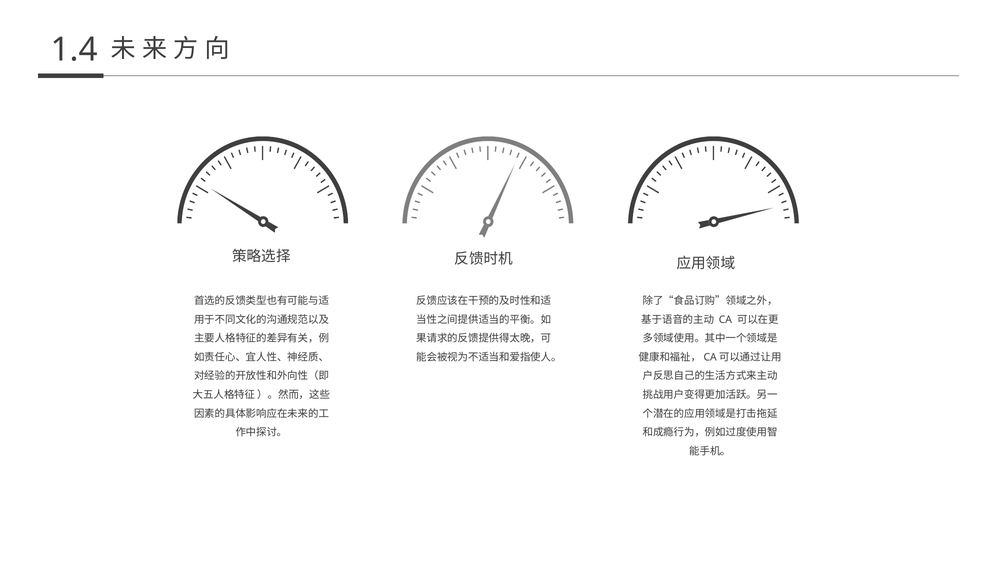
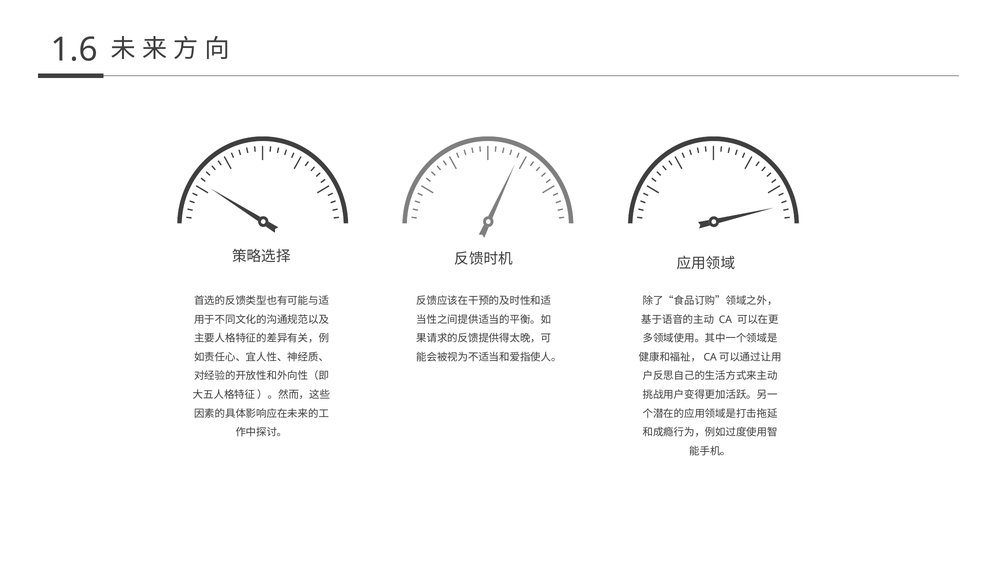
1.4: 1.4 -> 1.6 (74, 50)
